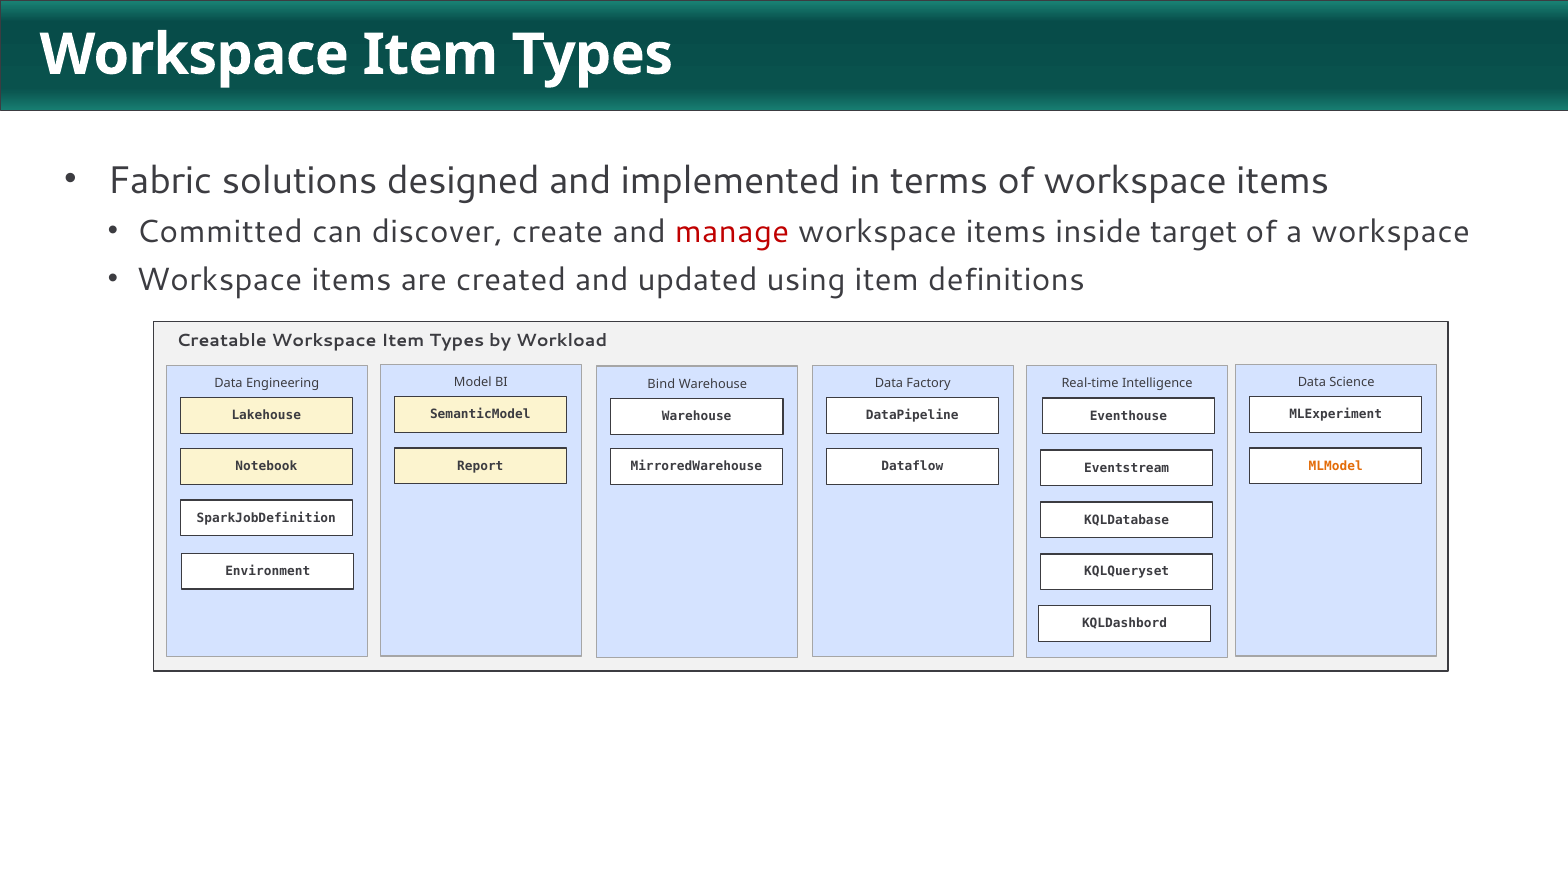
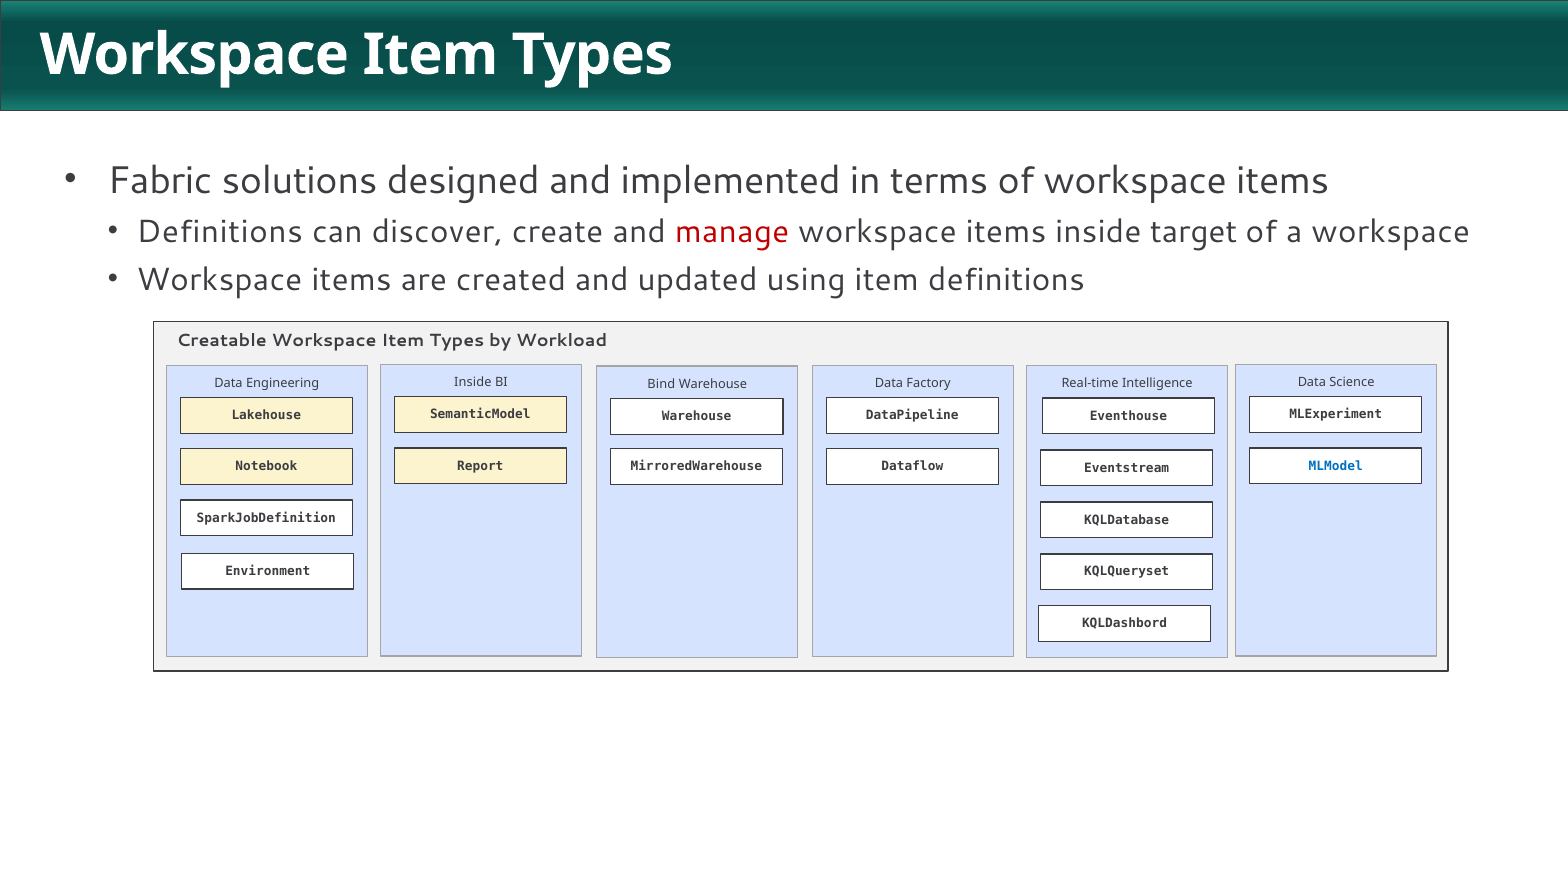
Committed: Committed -> Definitions (220, 232)
Model: Model -> Inside (473, 383)
MLModel colour: orange -> blue (1336, 466)
